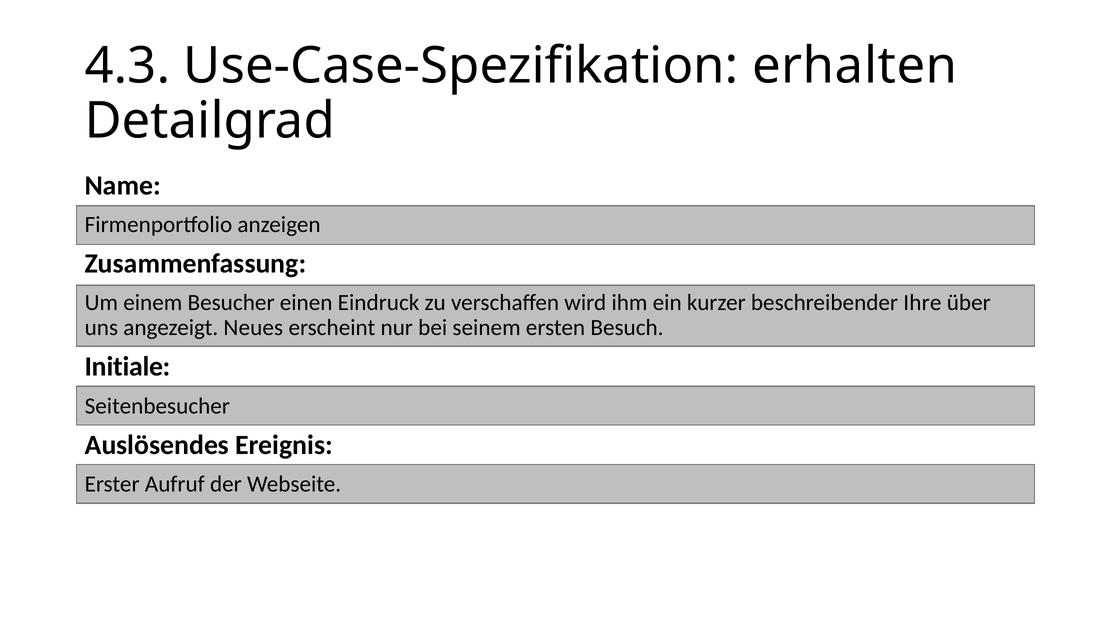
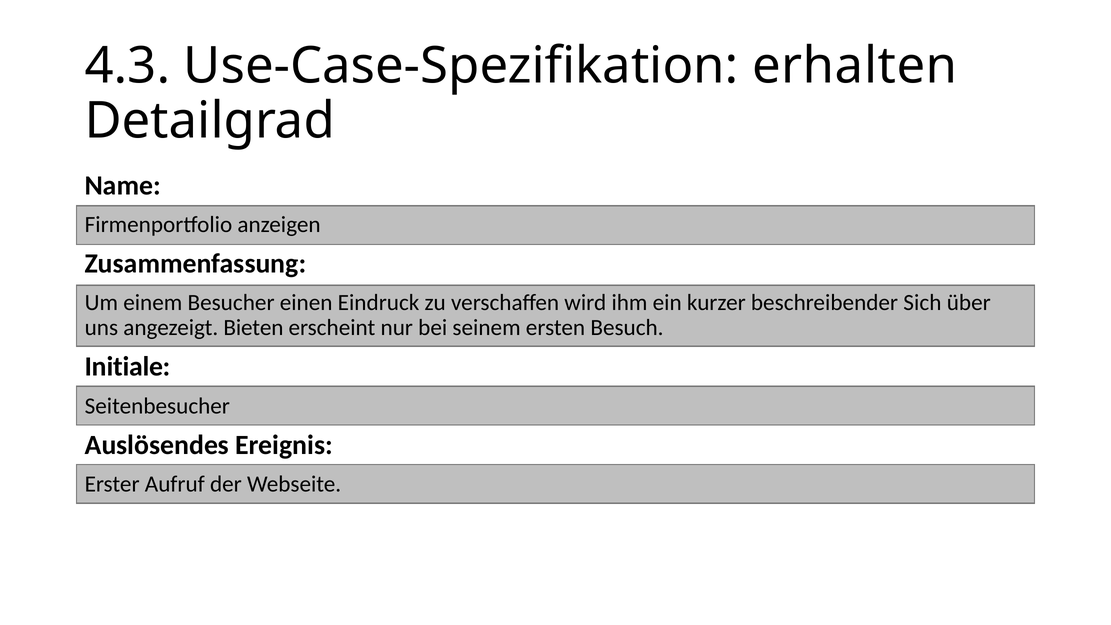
Ihre: Ihre -> Sich (922, 303)
Neues: Neues -> Bieten (253, 328)
